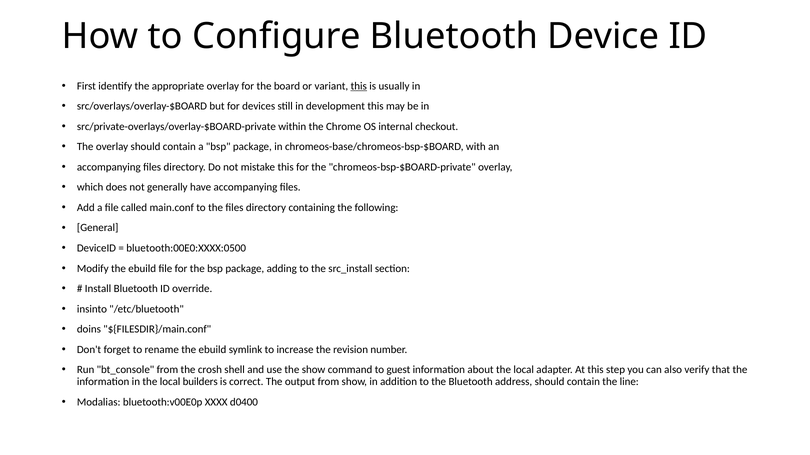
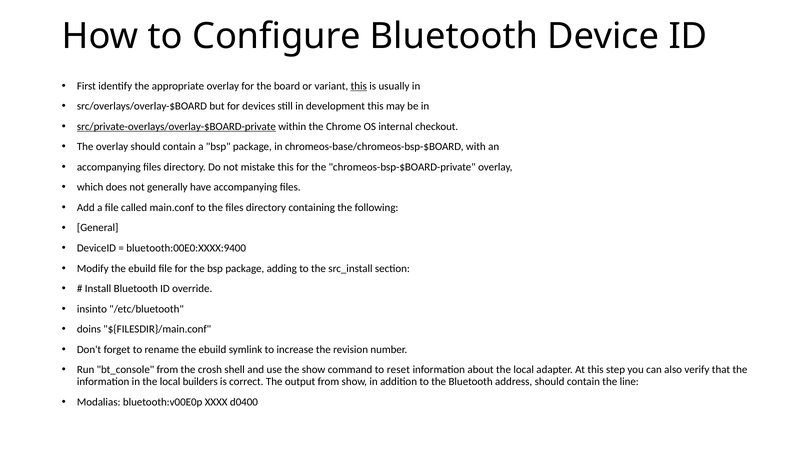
src/private-overlays/overlay-$BOARD-private underline: none -> present (176, 127)
bluetooth:00E0:XXXX:0500: bluetooth:00E0:XXXX:0500 -> bluetooth:00E0:XXXX:9400 (186, 248)
guest: guest -> reset (398, 370)
